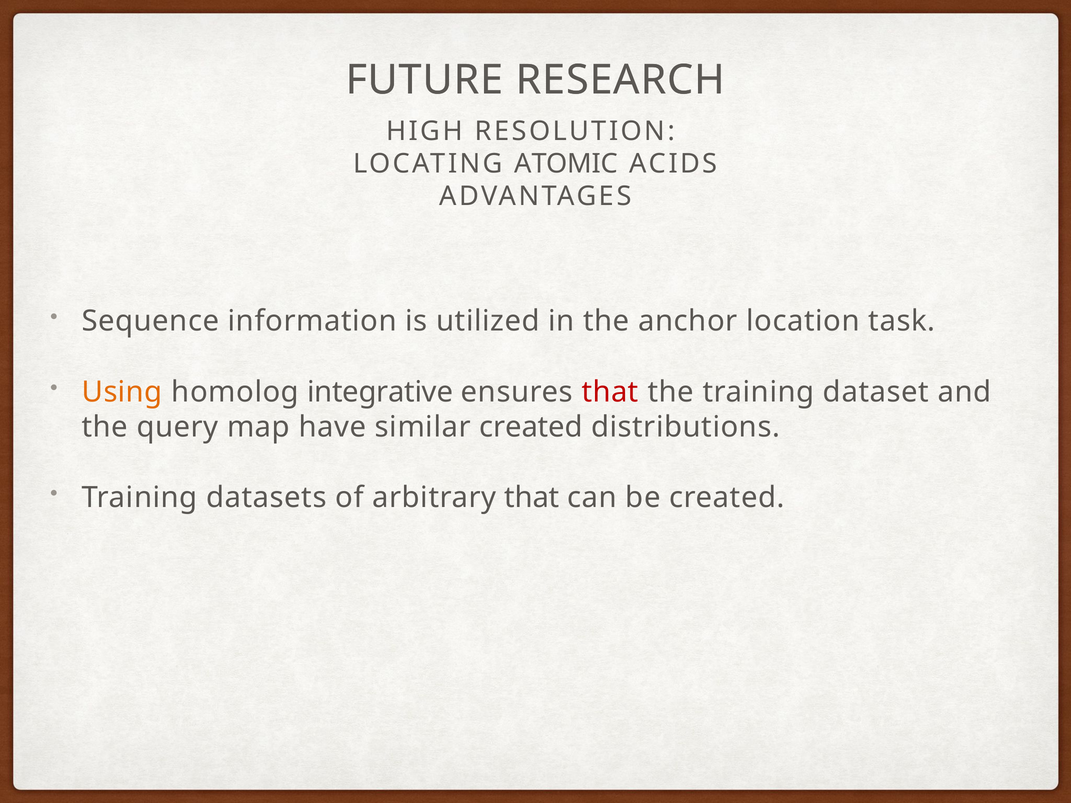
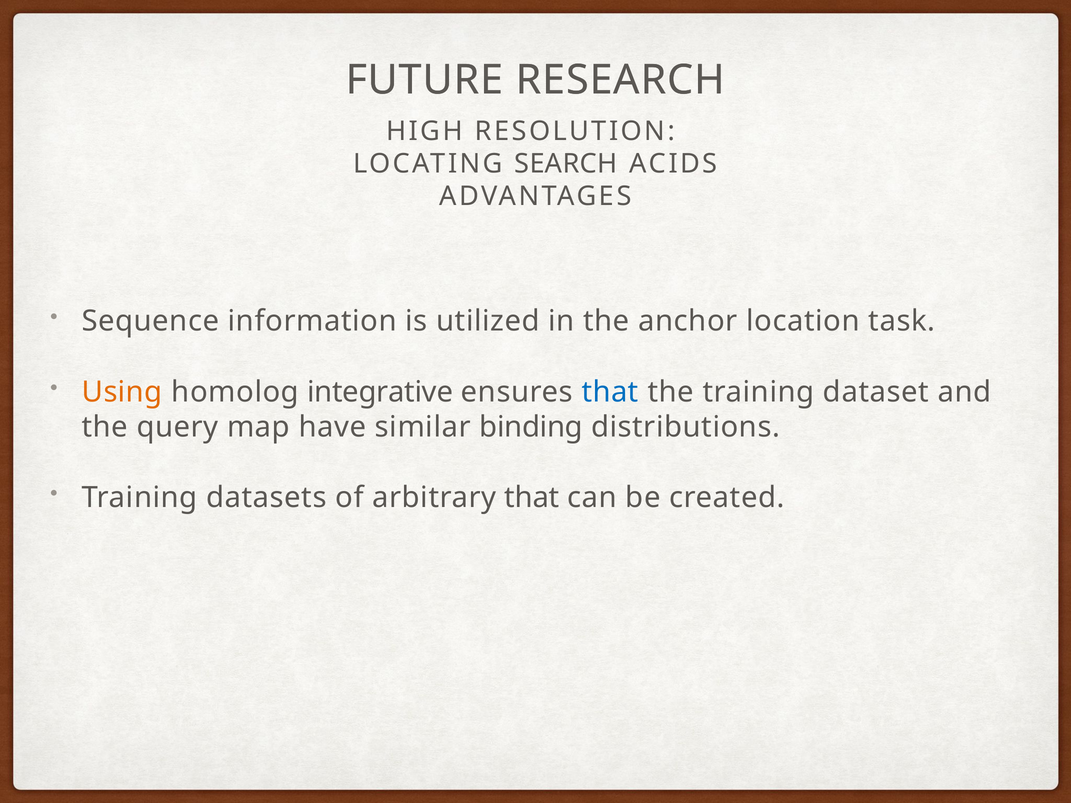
ATOMIC: ATOMIC -> SEARCH (566, 164)
that colour: red -> blue (610, 392)
similar created: created -> binding (531, 427)
